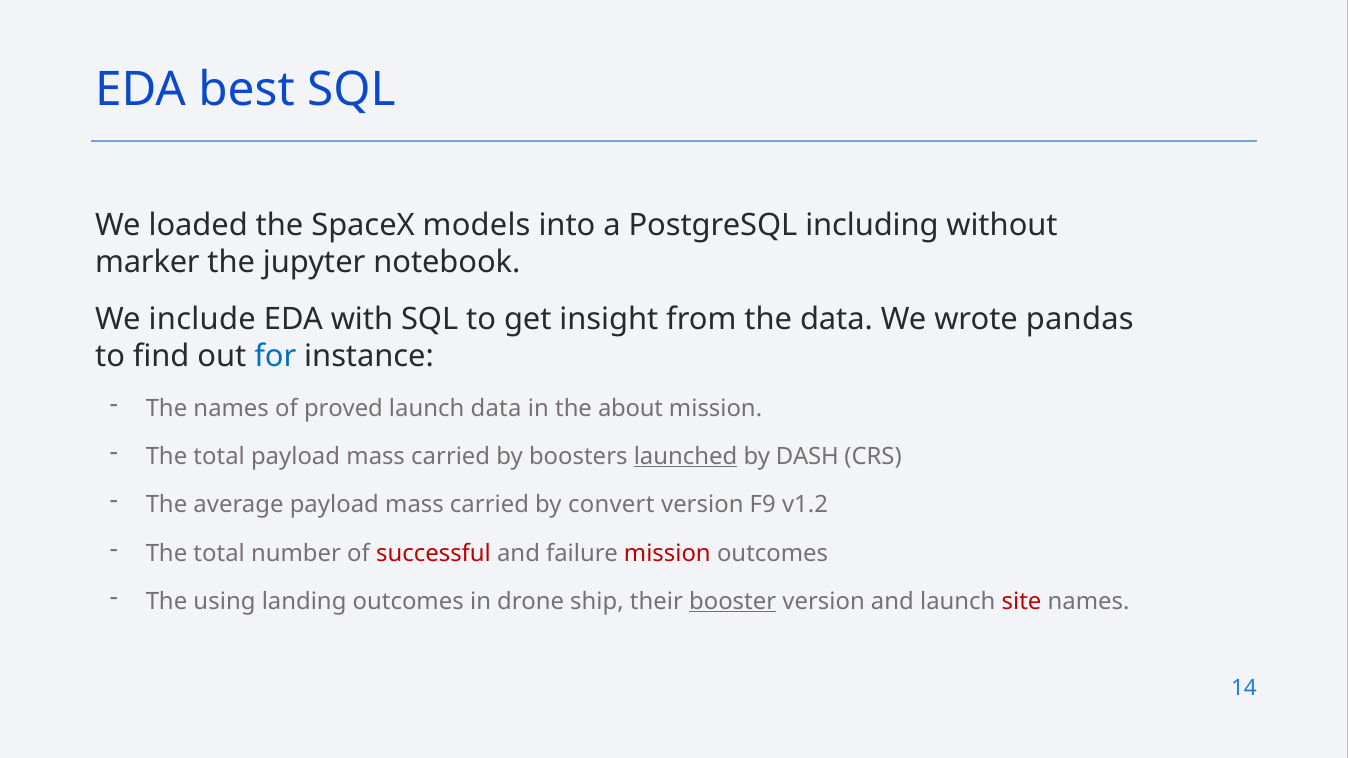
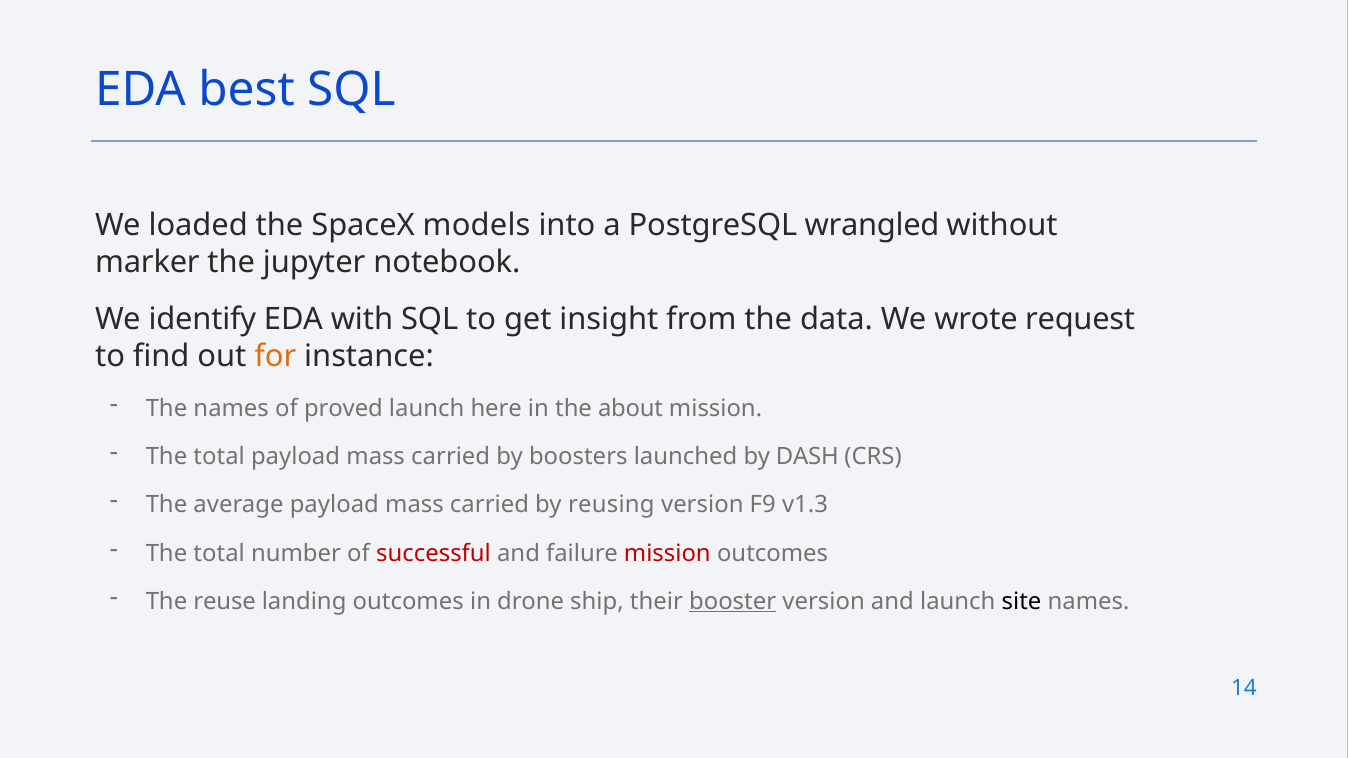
including: including -> wrangled (872, 225)
include: include -> identify (202, 319)
pandas: pandas -> request (1080, 319)
for colour: blue -> orange (275, 356)
launch data: data -> here (496, 408)
launched underline: present -> none (686, 457)
convert: convert -> reusing (611, 505)
v1.2: v1.2 -> v1.3 (805, 505)
using: using -> reuse (225, 602)
site colour: red -> black (1022, 602)
